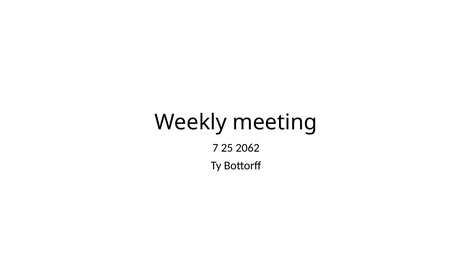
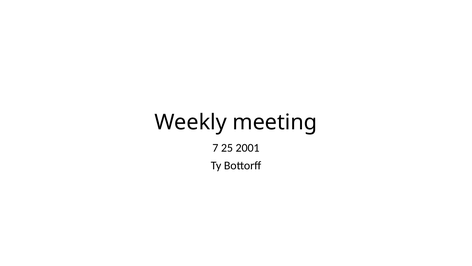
2062: 2062 -> 2001 (248, 148)
